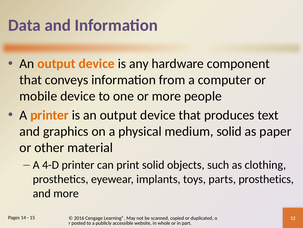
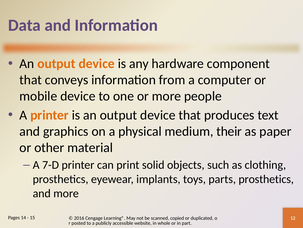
medium solid: solid -> their (229, 131)
4-D: 4-D -> 7-D (51, 164)
